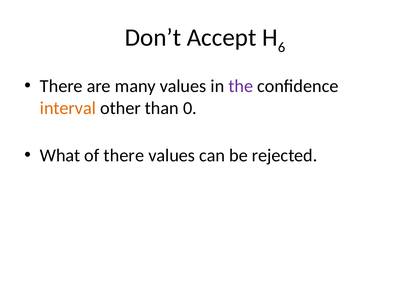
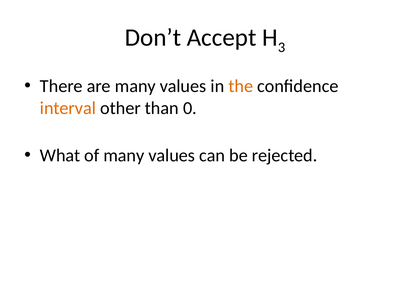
6: 6 -> 3 (282, 47)
the colour: purple -> orange (241, 86)
of there: there -> many (124, 155)
